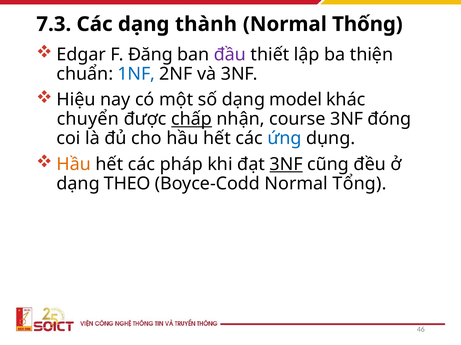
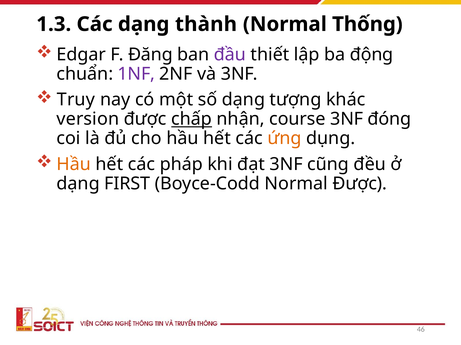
7.3: 7.3 -> 1.3 (54, 24)
thiện: thiện -> động (372, 55)
1NF colour: blue -> purple (136, 74)
Hiệu: Hiệu -> Truy (76, 100)
model: model -> tượng (296, 100)
chuyển: chuyển -> version (88, 119)
ứng colour: blue -> orange (284, 139)
3NF underline: present -> none (286, 164)
THEO: THEO -> FIRST (127, 184)
Normal Tổng: Tổng -> Được (360, 184)
